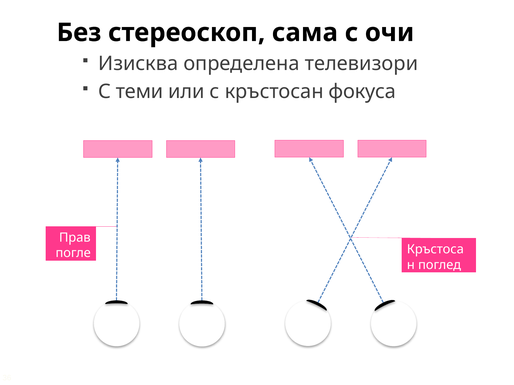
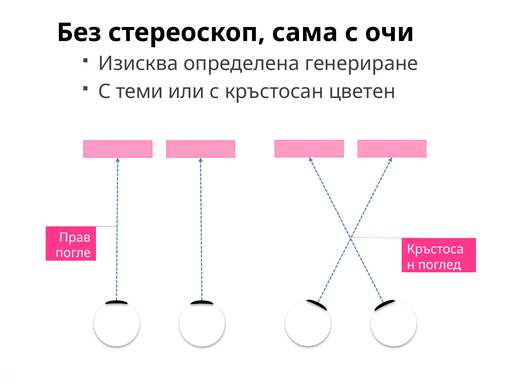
телевизори: телевизори -> генериране (361, 64)
фокуса: фокуса -> цветен (362, 92)
